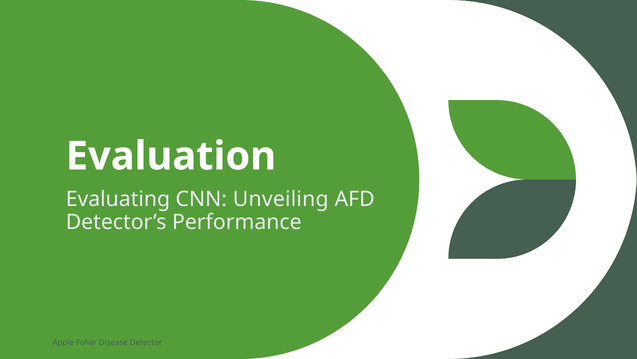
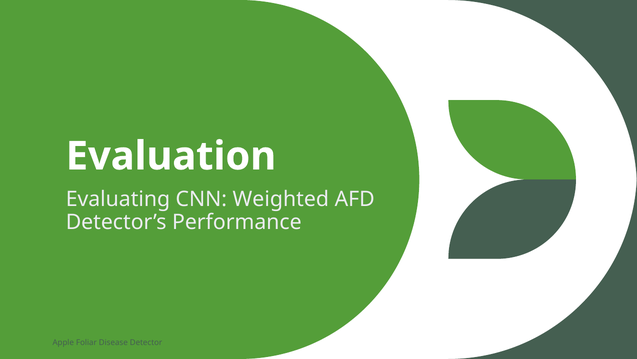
Unveiling: Unveiling -> Weighted (281, 199)
